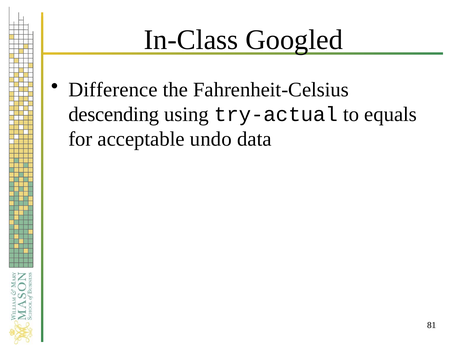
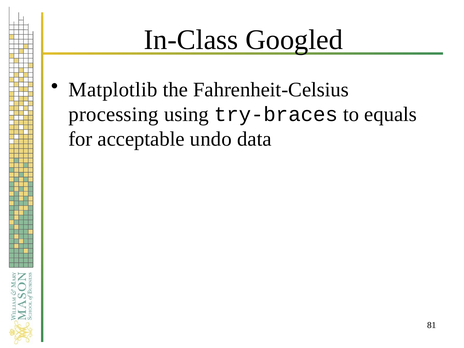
Difference: Difference -> Matplotlib (113, 90)
descending: descending -> processing (114, 114)
try-actual: try-actual -> try-braces (276, 114)
